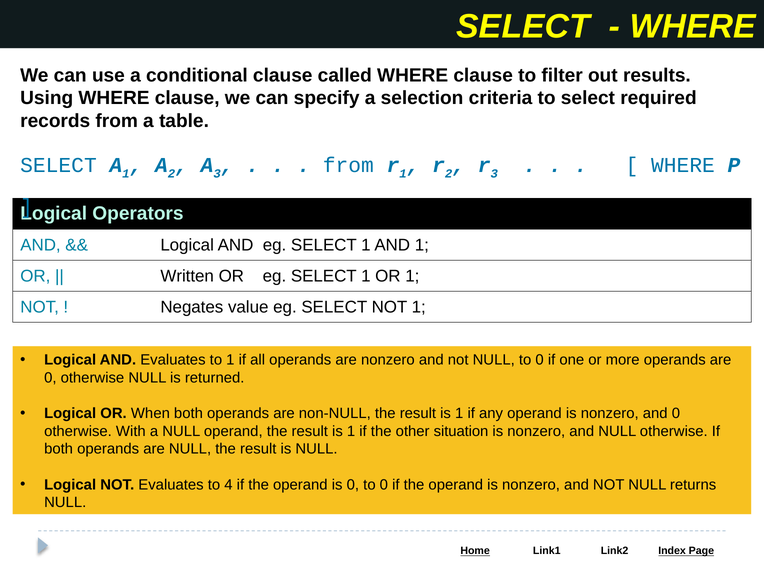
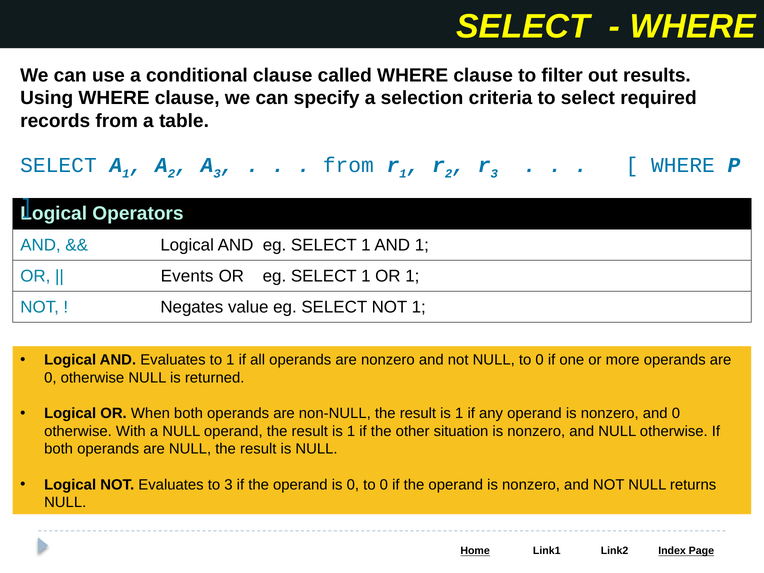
Written: Written -> Events (187, 276)
to 4: 4 -> 3 (228, 485)
